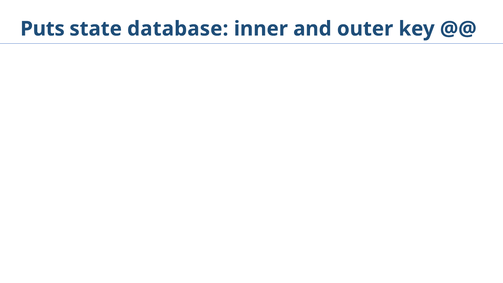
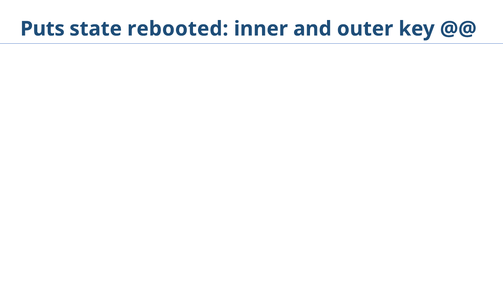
database: database -> rebooted (178, 29)
